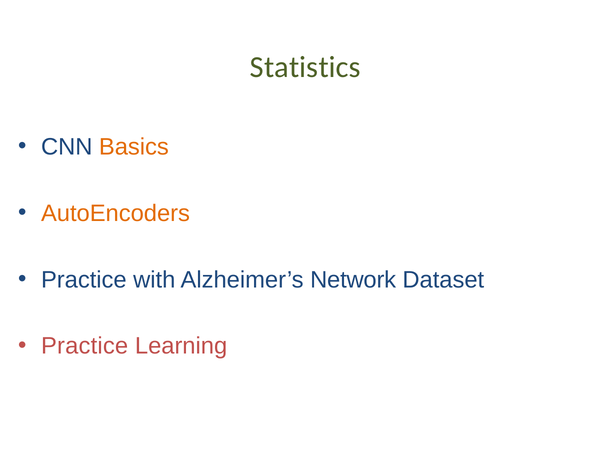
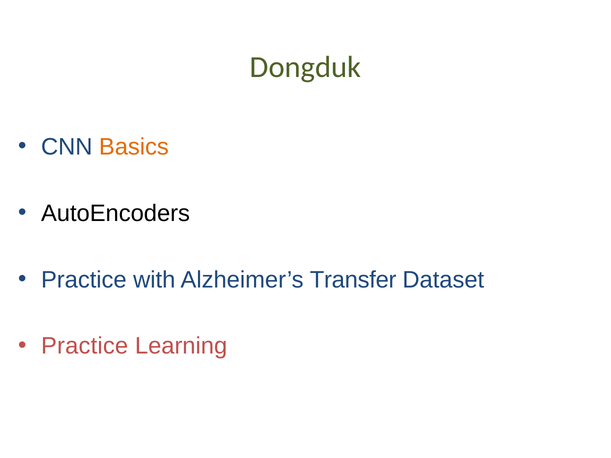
Statistics: Statistics -> Dongduk (305, 67)
AutoEncoders colour: orange -> black (116, 213)
Network: Network -> Transfer (353, 280)
